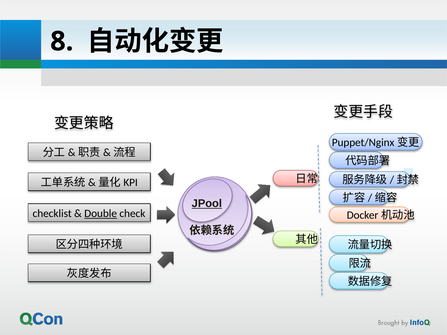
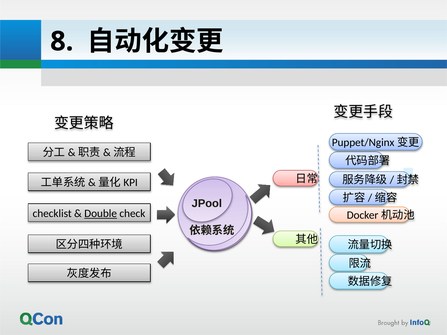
JPool underline: present -> none (207, 204)
